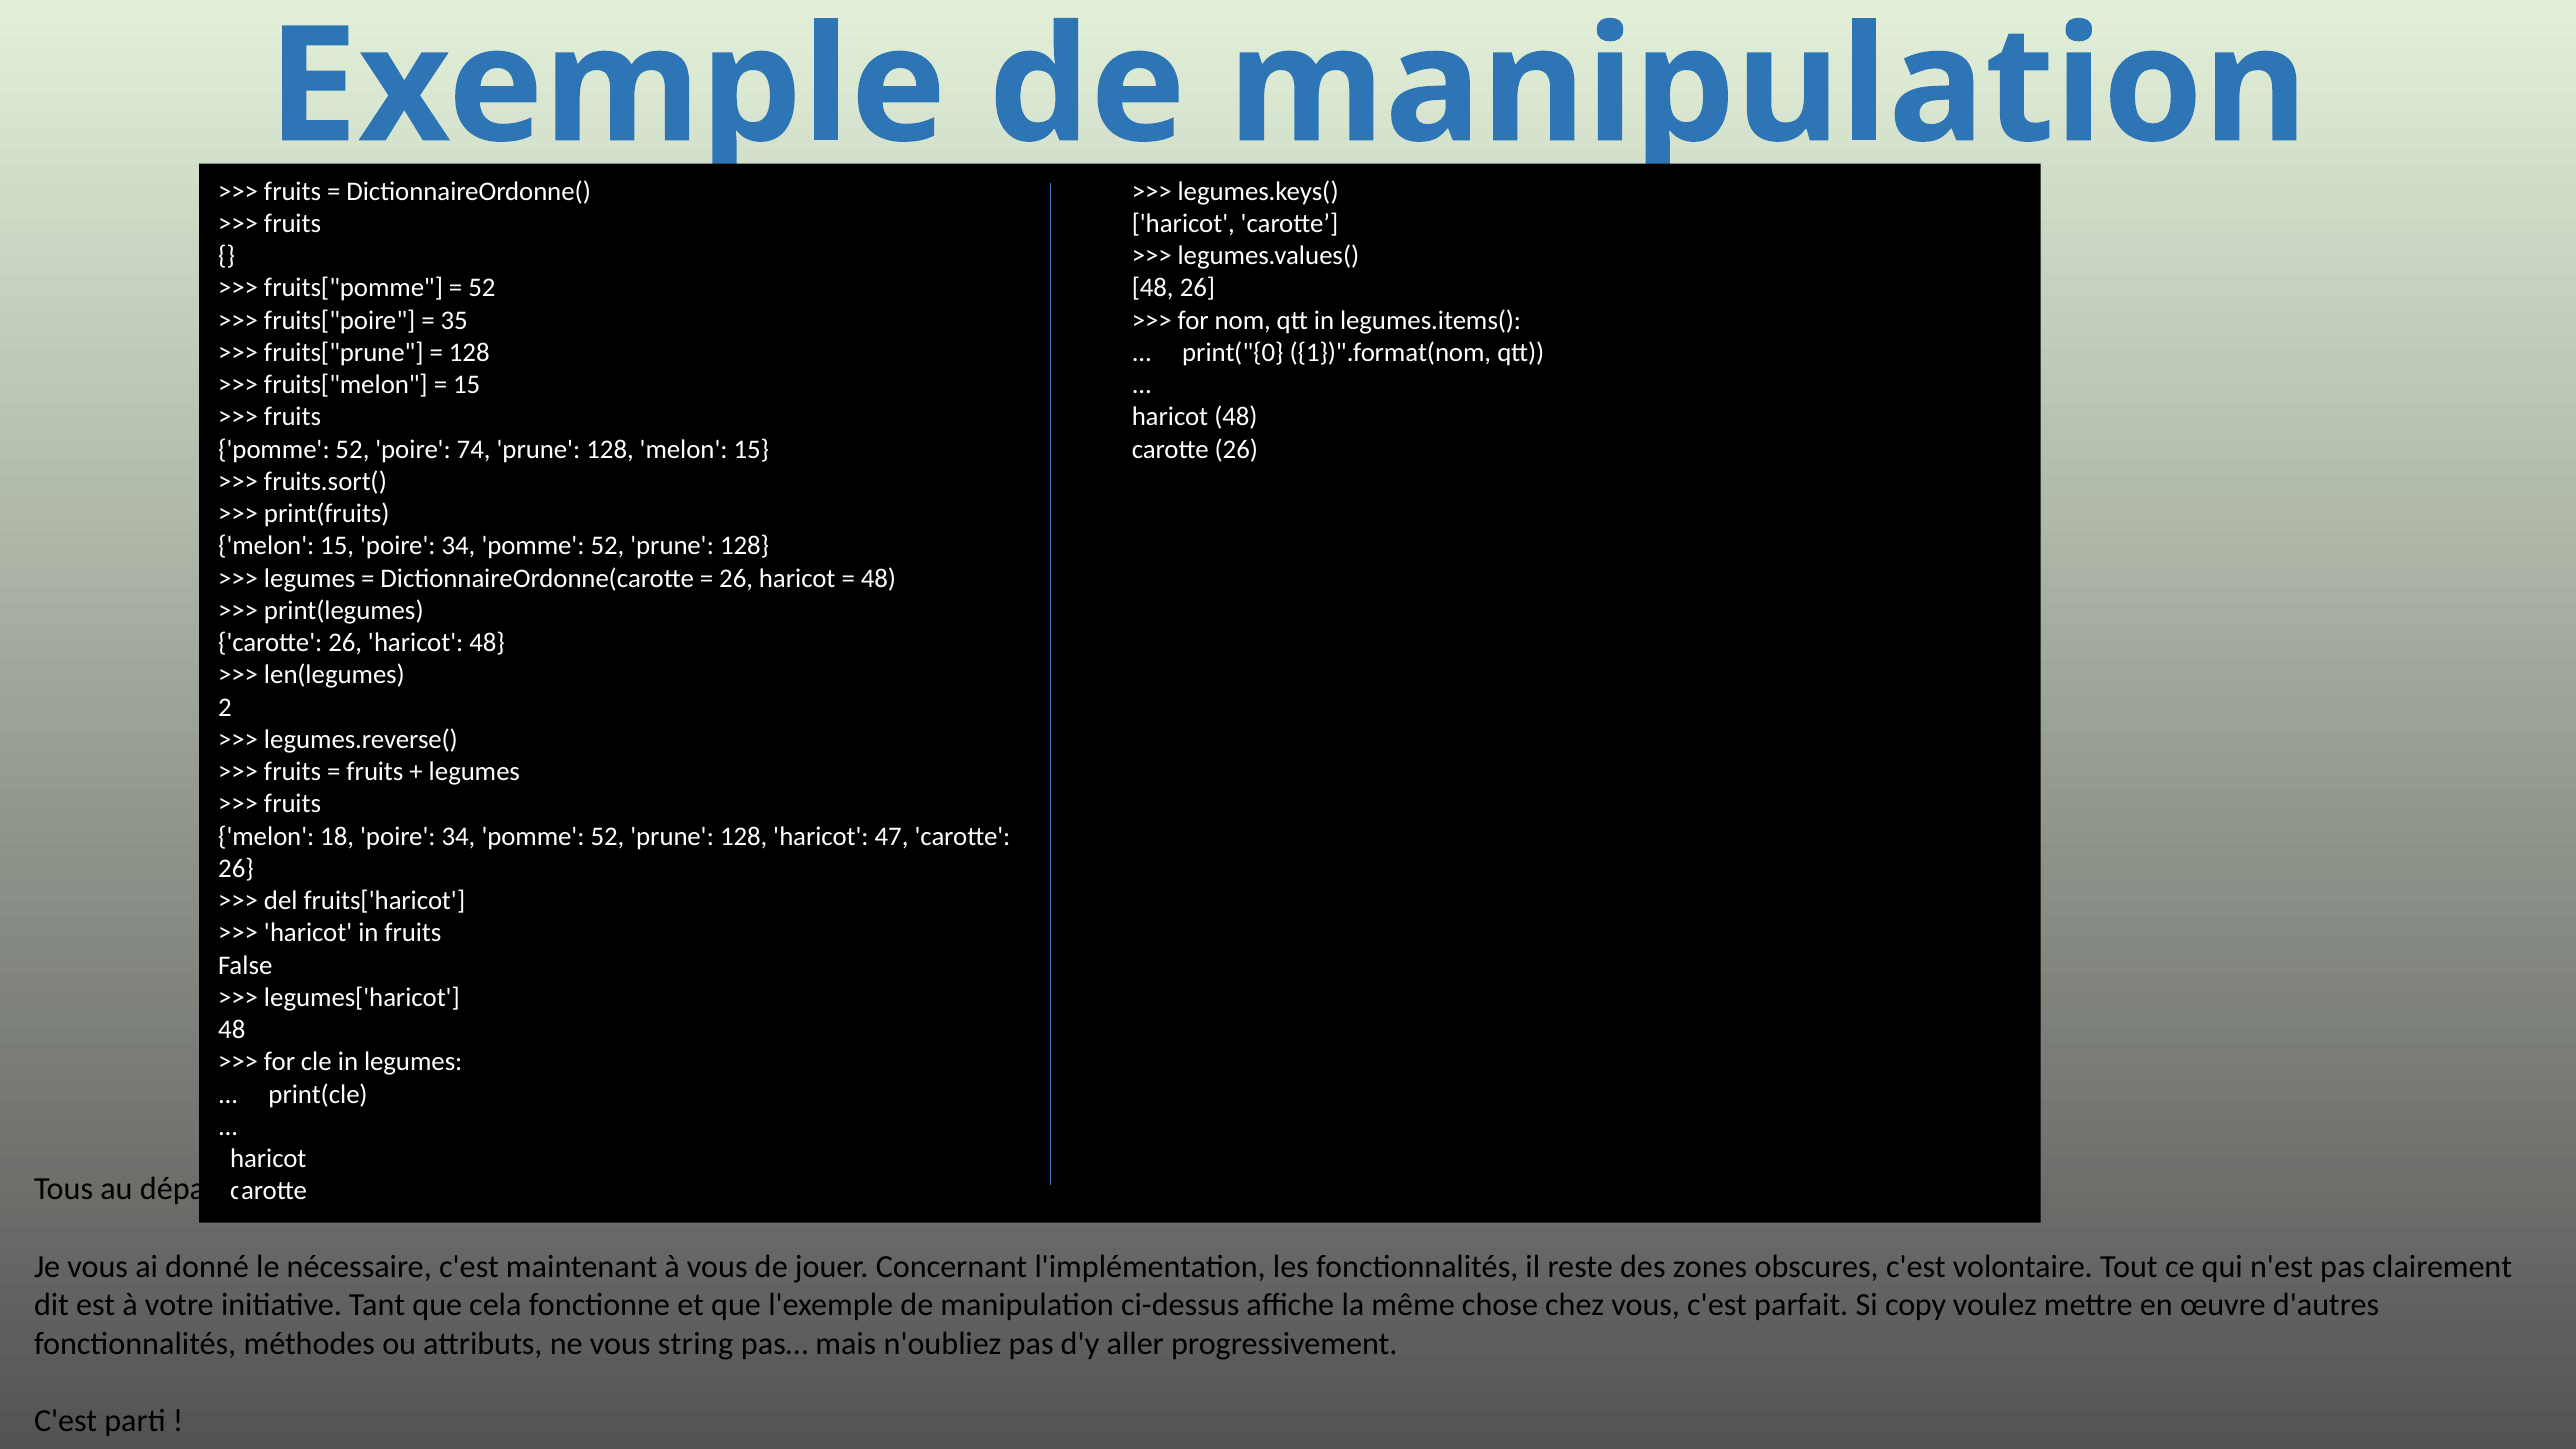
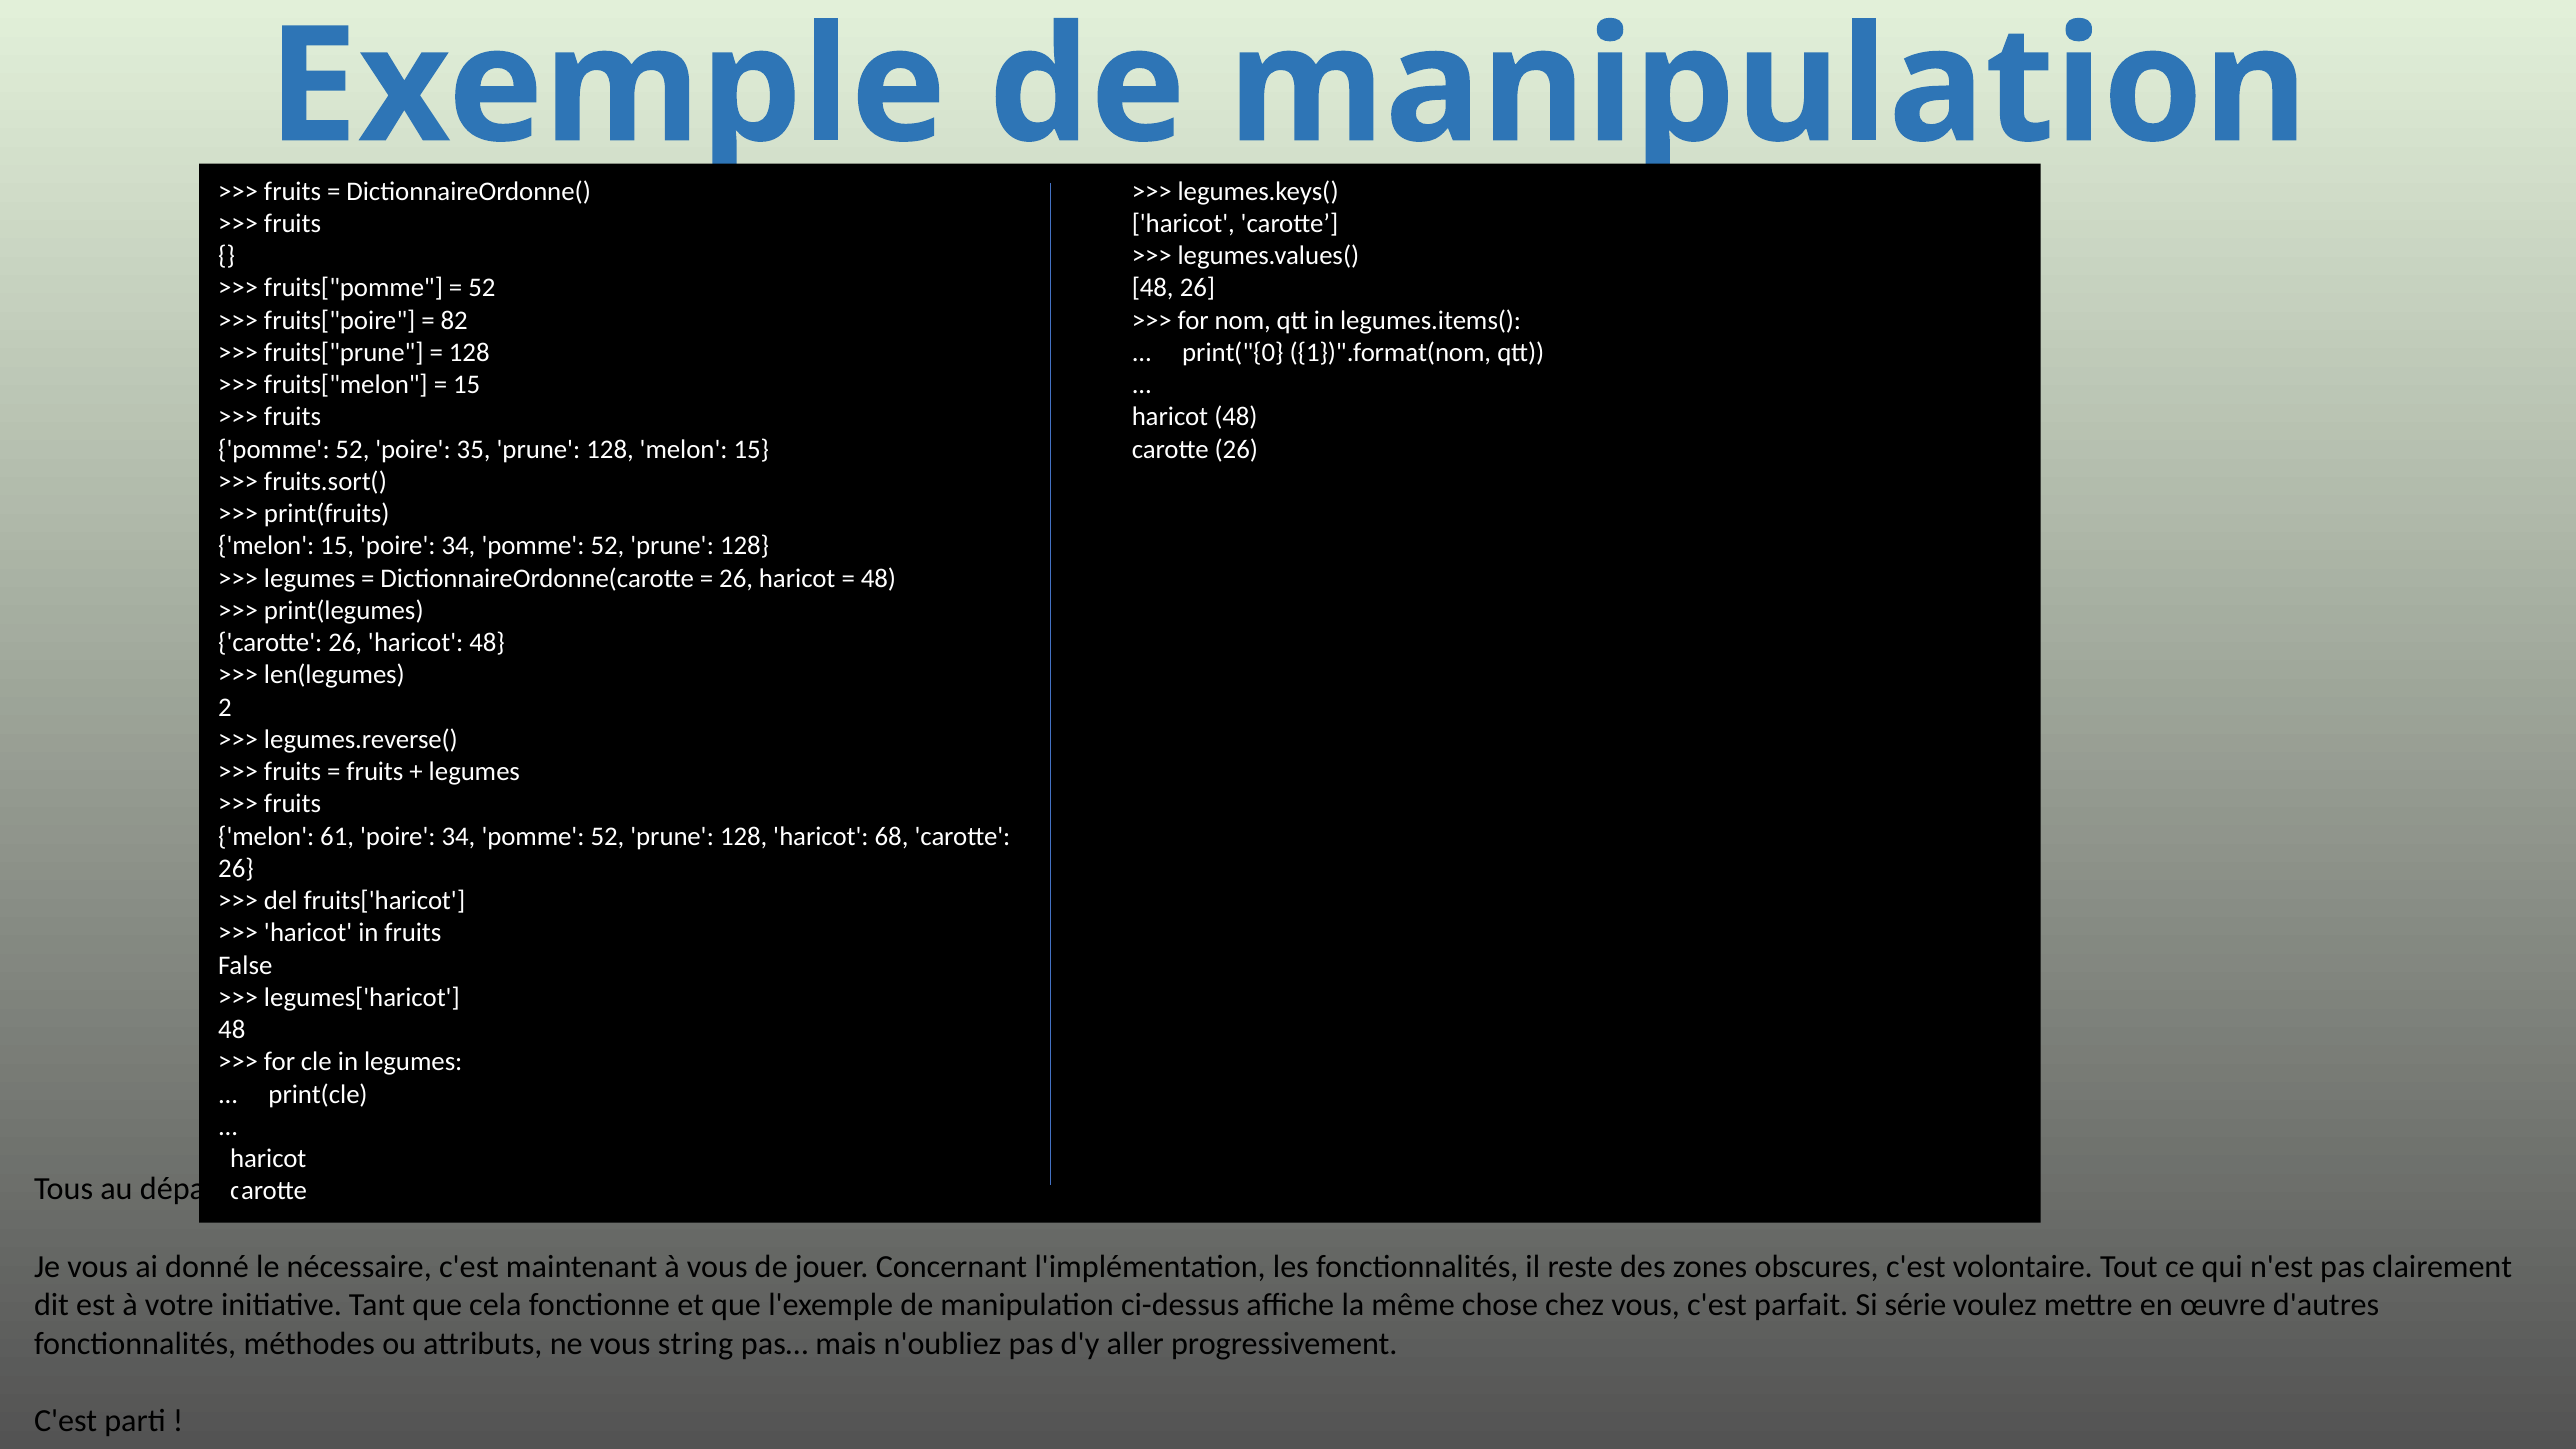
35: 35 -> 82 (454, 320)
74: 74 -> 35 (474, 449)
18: 18 -> 61 (337, 836)
47: 47 -> 68 (892, 836)
copy: copy -> série (1916, 1305)
